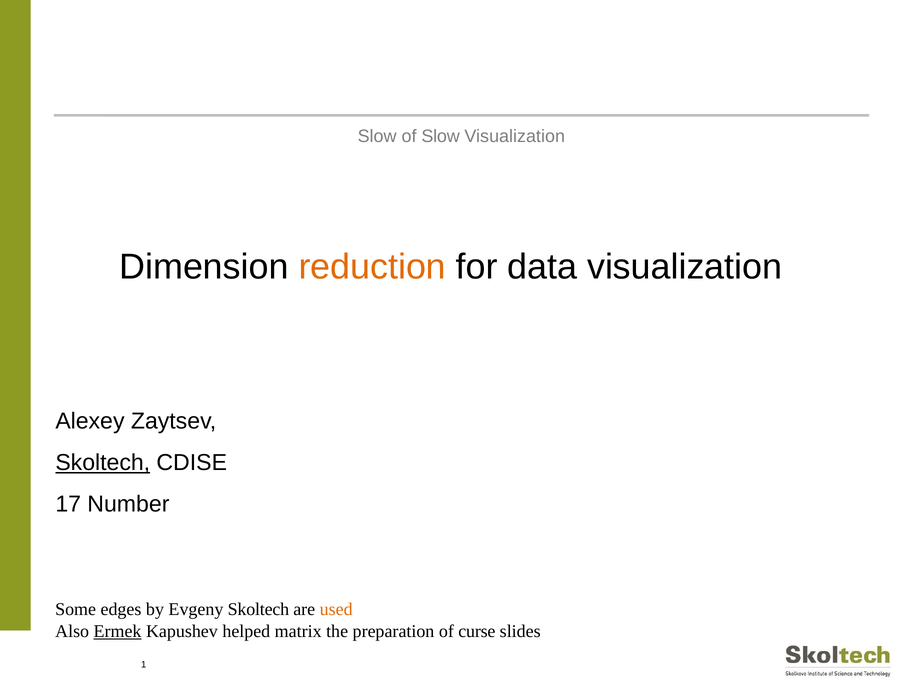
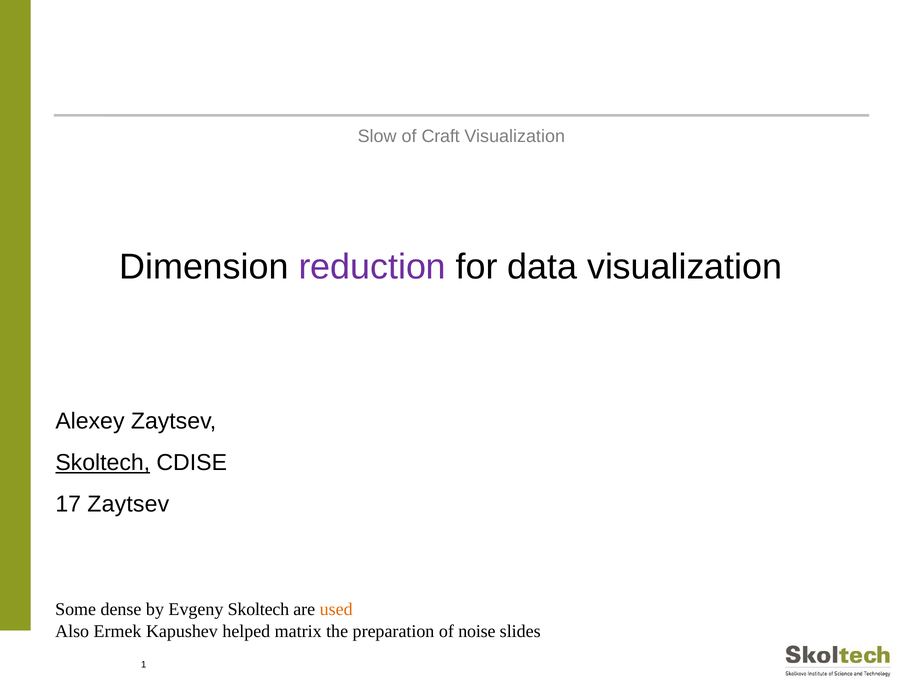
of Slow: Slow -> Craft (441, 136)
reduction colour: orange -> purple (372, 267)
17 Number: Number -> Zaytsev (128, 504)
edges: edges -> dense (121, 610)
Ermek underline: present -> none (118, 631)
curse: curse -> noise (477, 631)
